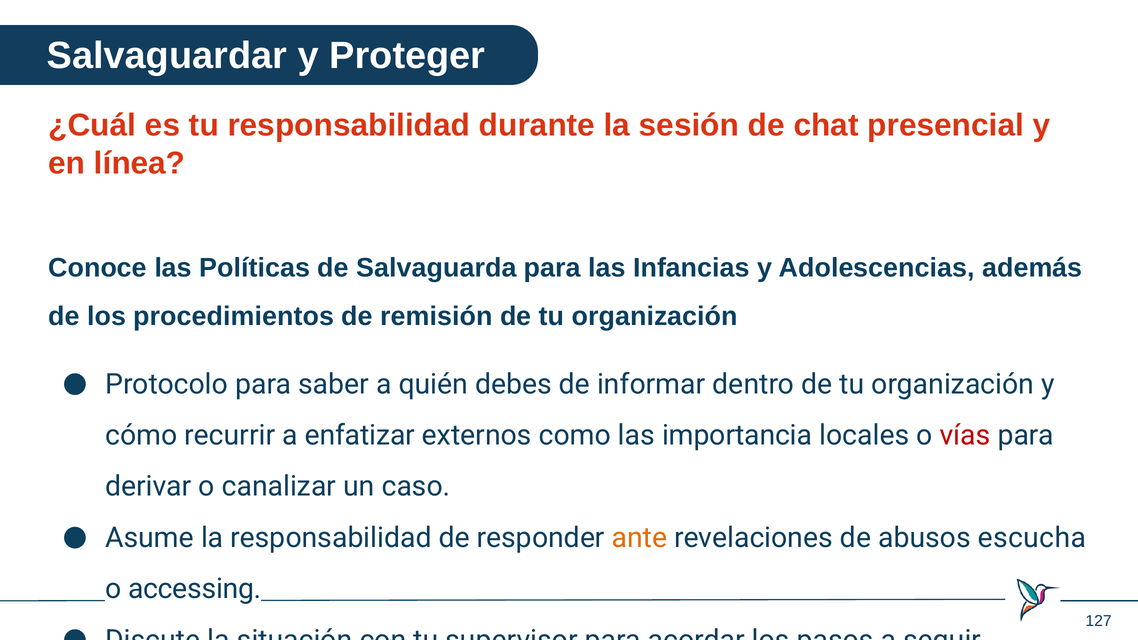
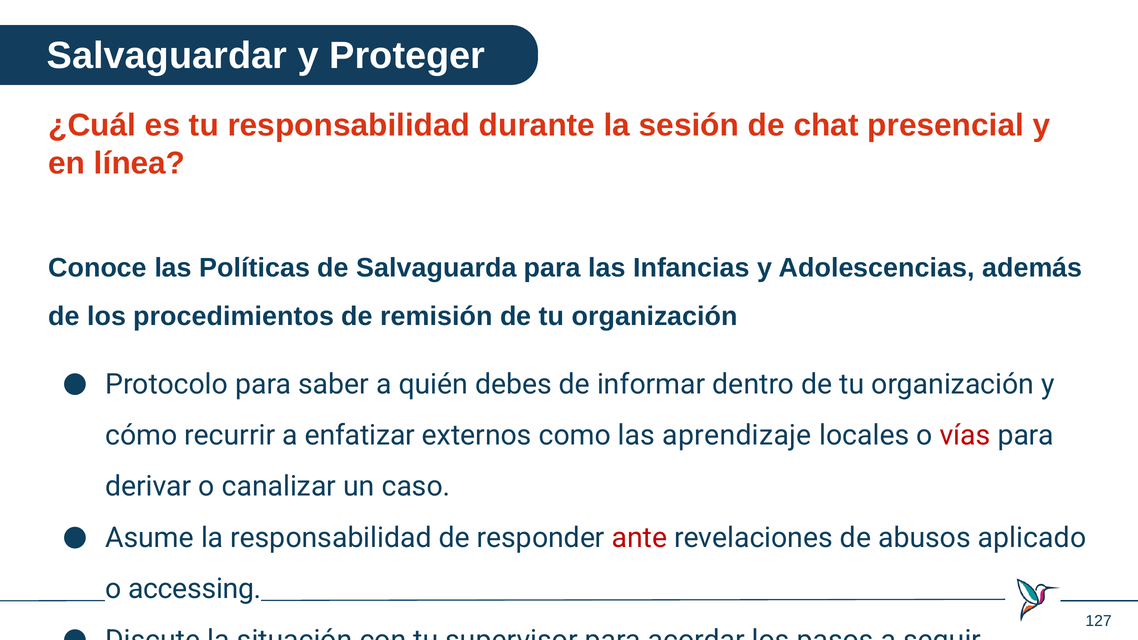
importancia: importancia -> aprendizaje (737, 435)
ante colour: orange -> red (639, 538)
escucha: escucha -> aplicado (1032, 538)
